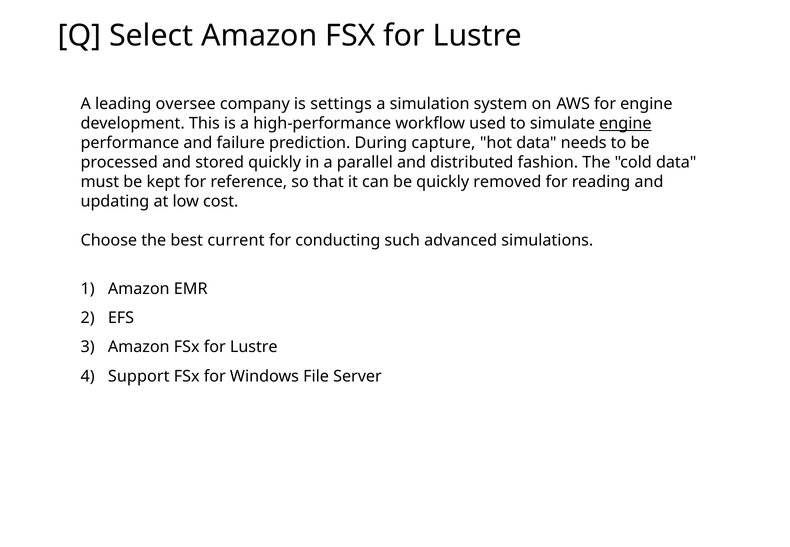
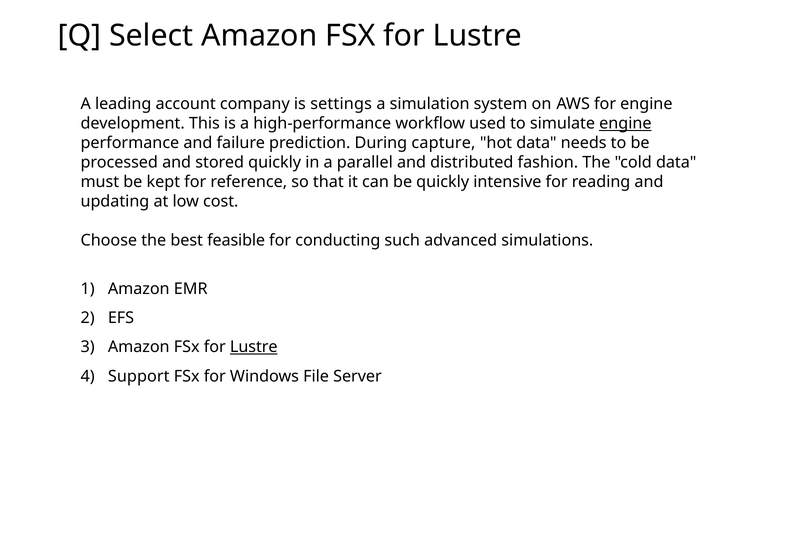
oversee: oversee -> account (186, 104)
removed: removed -> intensive (507, 182)
current: current -> feasible (236, 240)
Lustre underline: none -> present (254, 347)
